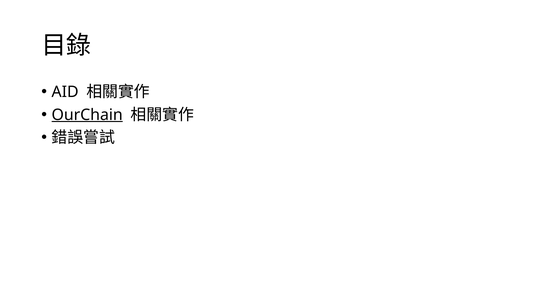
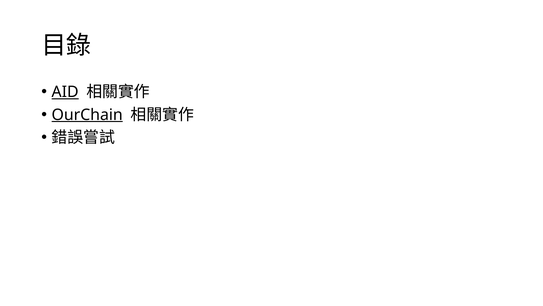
AID underline: none -> present (65, 92)
